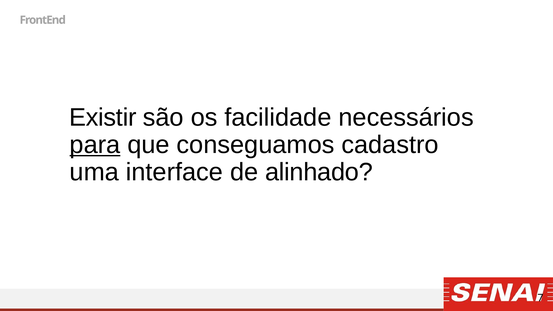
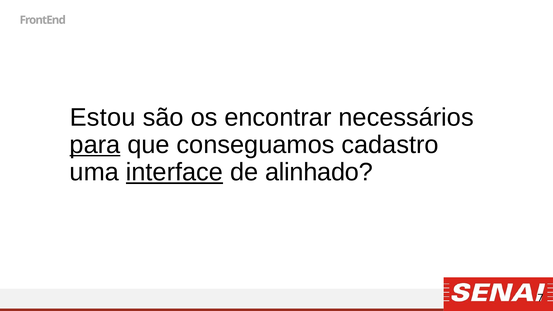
Existir: Existir -> Estou (103, 117)
facilidade: facilidade -> encontrar (278, 117)
interface underline: none -> present (174, 172)
